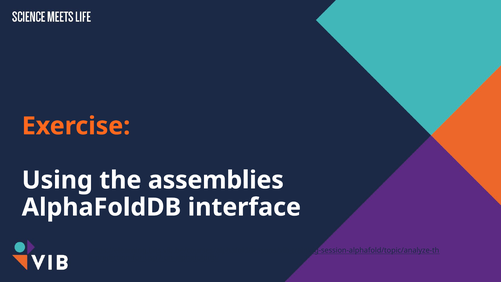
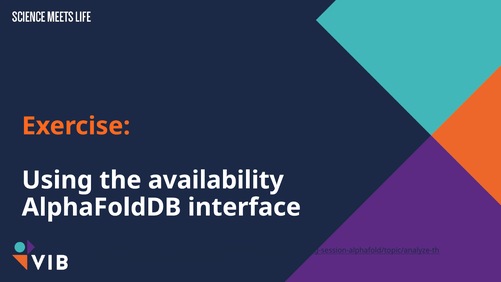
assemblies: assemblies -> availability (216, 180)
